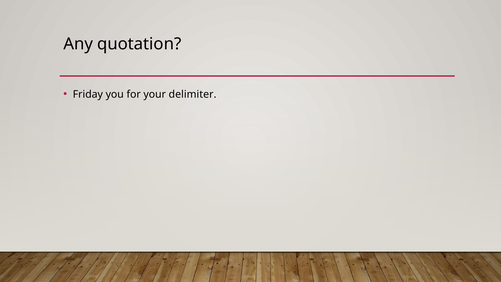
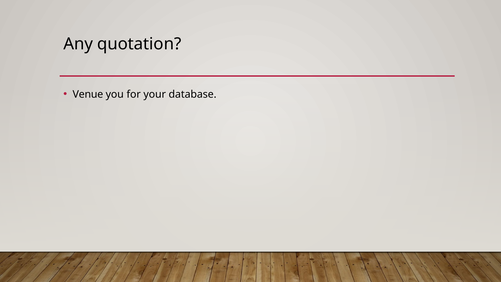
Friday: Friday -> Venue (88, 94)
delimiter: delimiter -> database (193, 94)
